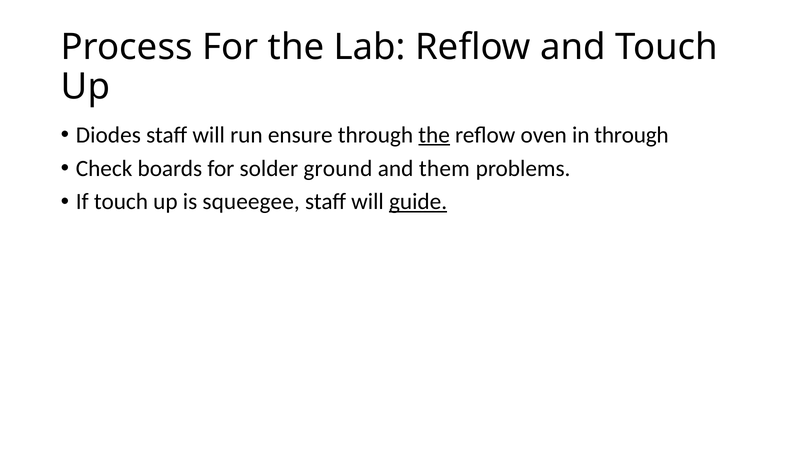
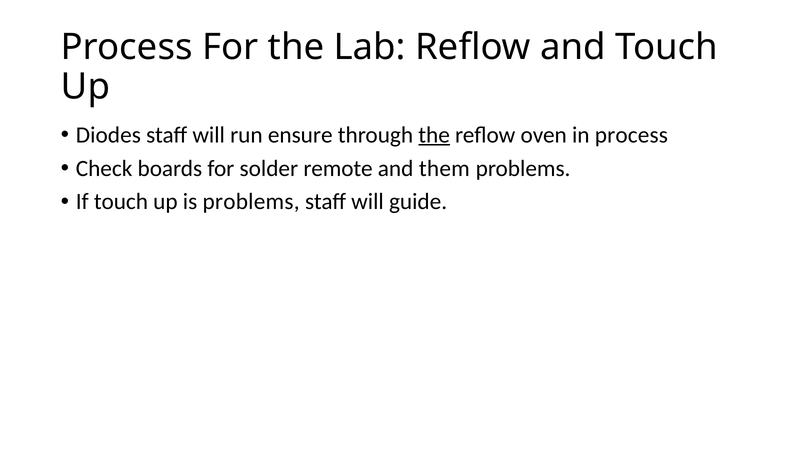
in through: through -> process (631, 135)
ground: ground -> remote (338, 168)
is squeegee: squeegee -> problems (251, 202)
guide underline: present -> none (418, 202)
